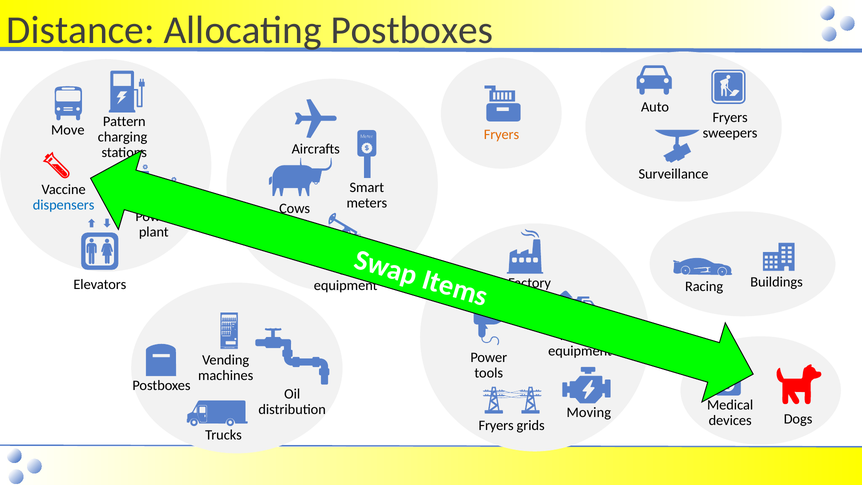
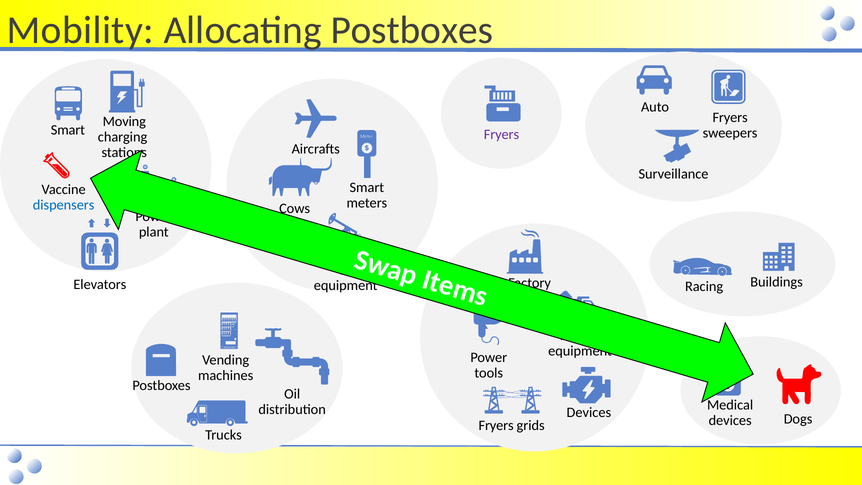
Distance: Distance -> Mobility (80, 30)
Pattern: Pattern -> Moving (124, 121)
Move: Move -> Smart (68, 130)
Fryers colour: orange -> purple (501, 135)
Moving: Moving -> Devices (589, 412)
